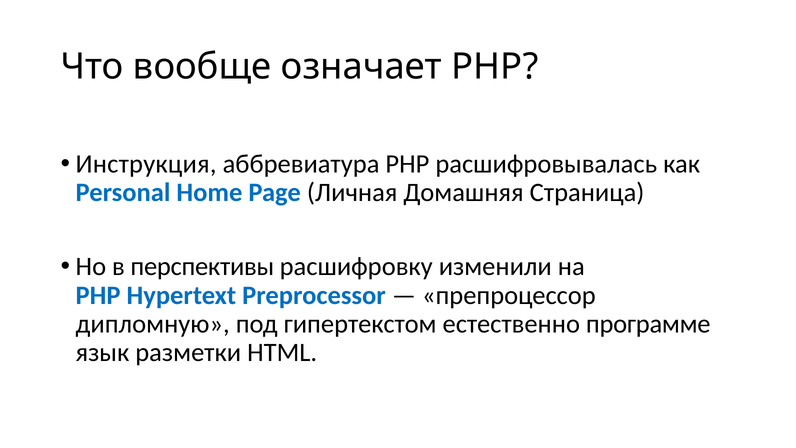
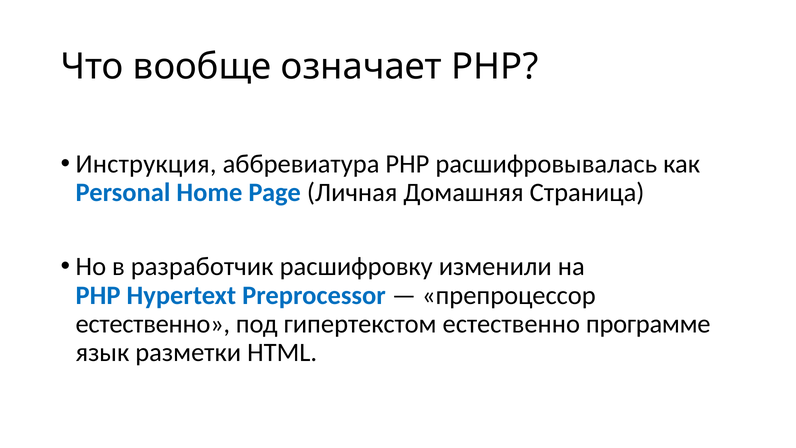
перспективы: перспективы -> разработчик (202, 266)
дипломную: дипломную -> естественно (153, 324)
